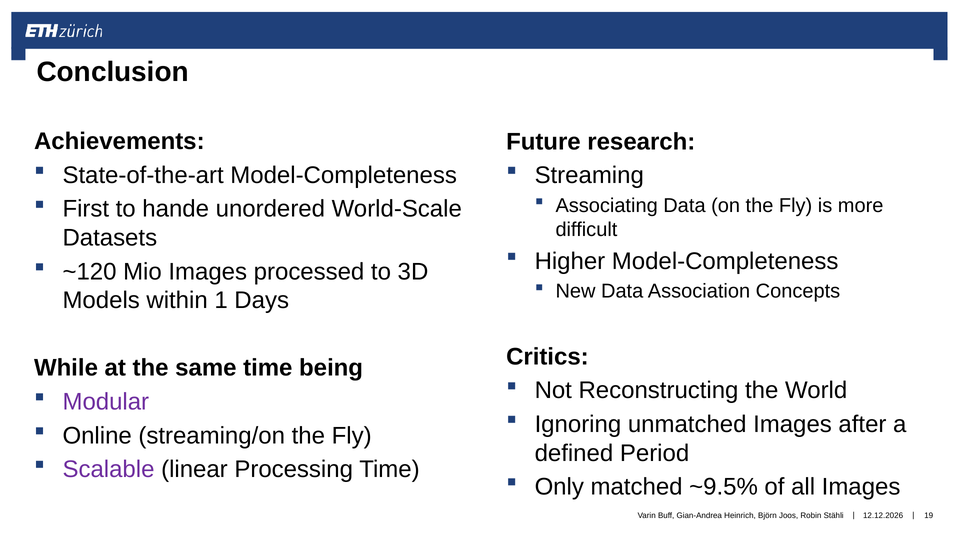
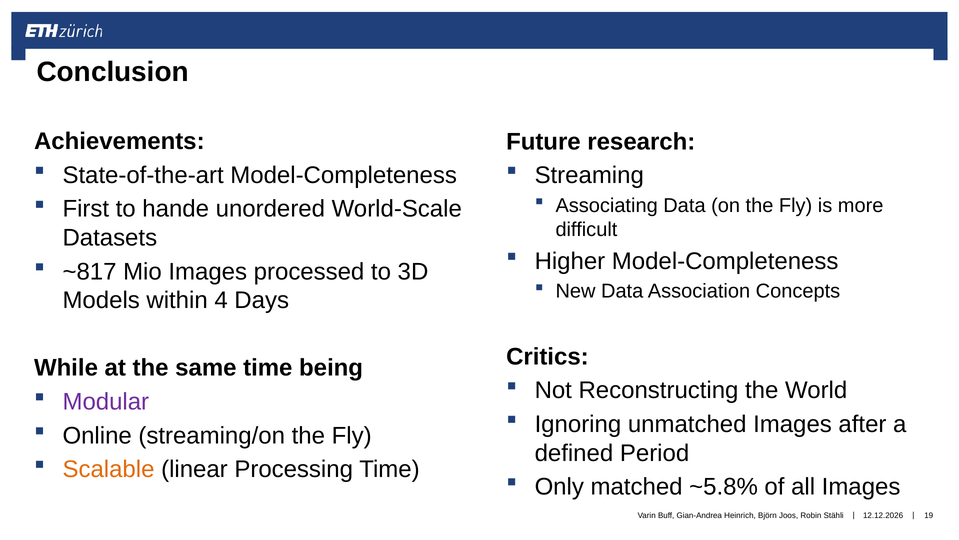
~120: ~120 -> ~817 (90, 271)
1: 1 -> 4 (221, 300)
Scalable colour: purple -> orange (109, 469)
~9.5%: ~9.5% -> ~5.8% (724, 487)
